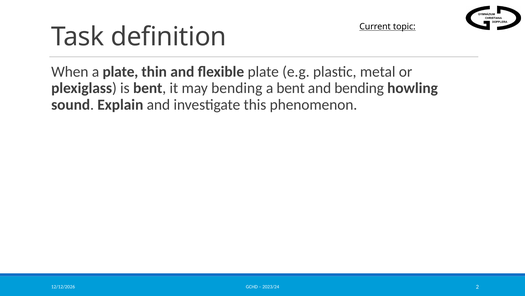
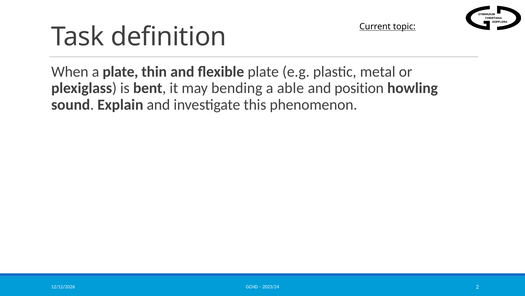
a bent: bent -> able (290, 88)
and bending: bending -> position (359, 88)
